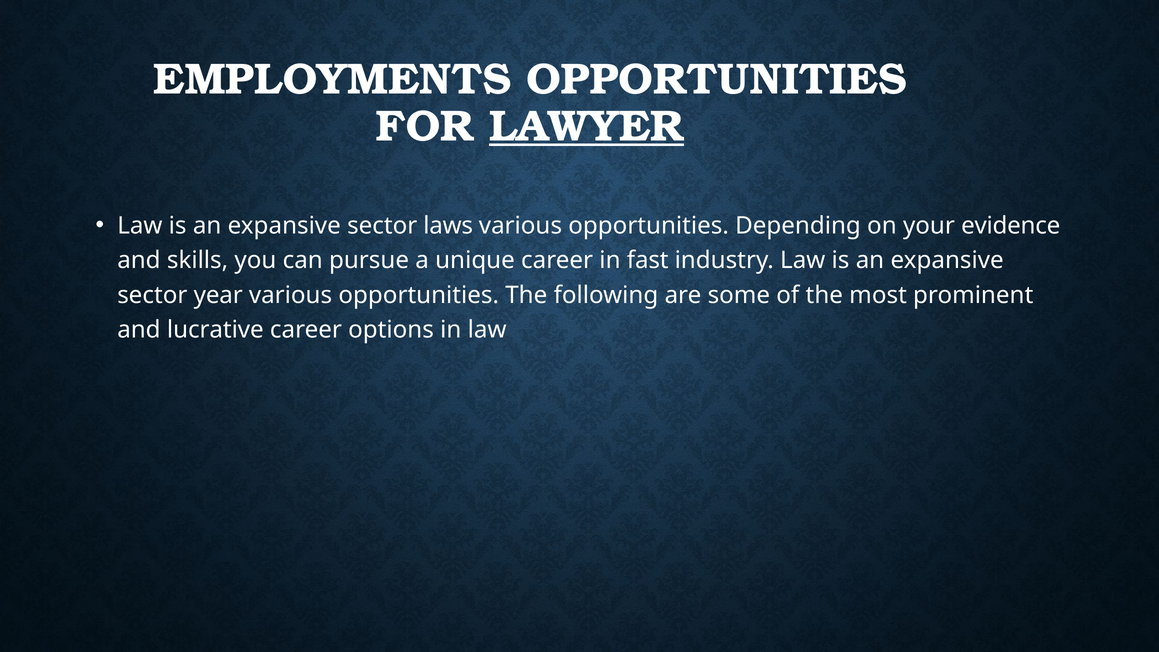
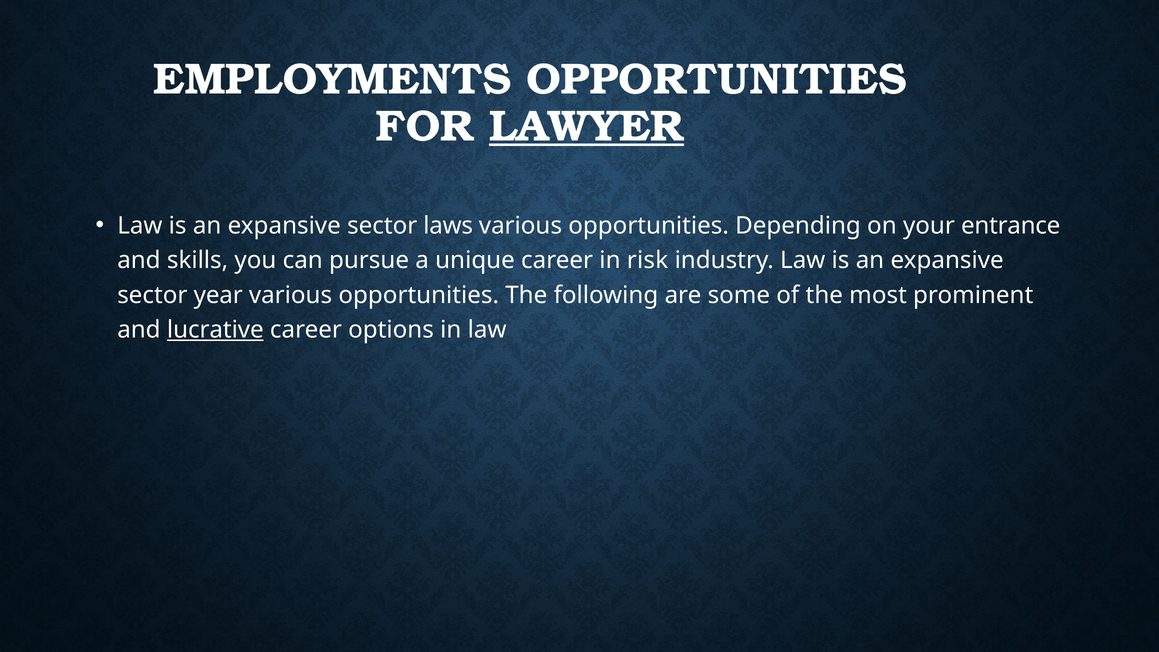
evidence: evidence -> entrance (1011, 226)
fast: fast -> risk (648, 260)
lucrative underline: none -> present (215, 330)
